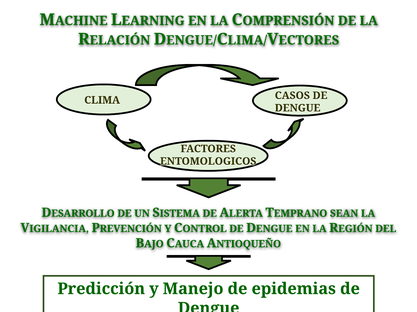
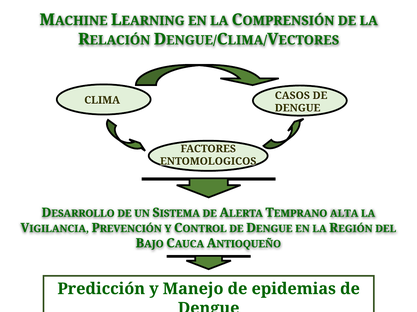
SEAN: SEAN -> ALTA (344, 214)
